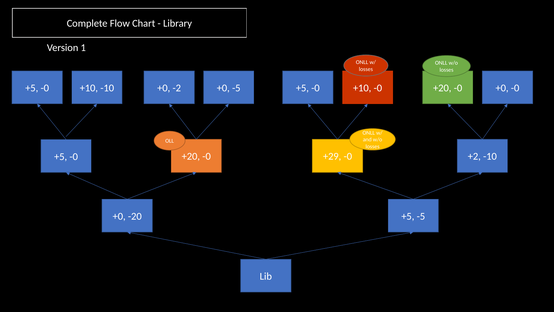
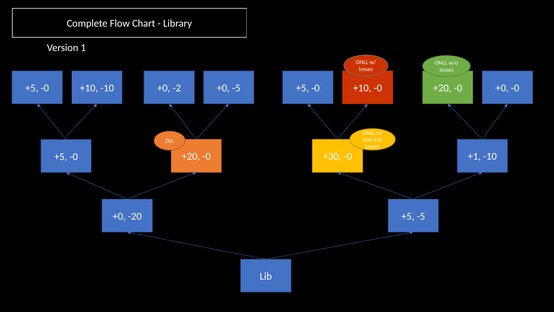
+29: +29 -> +30 (332, 156)
+2: +2 -> +1 (474, 156)
